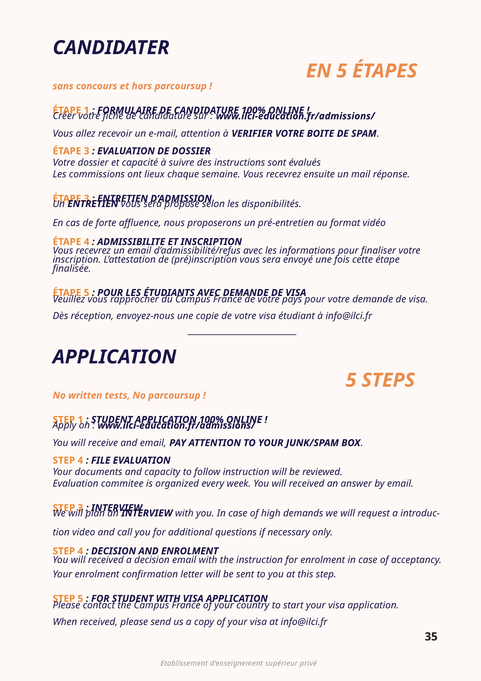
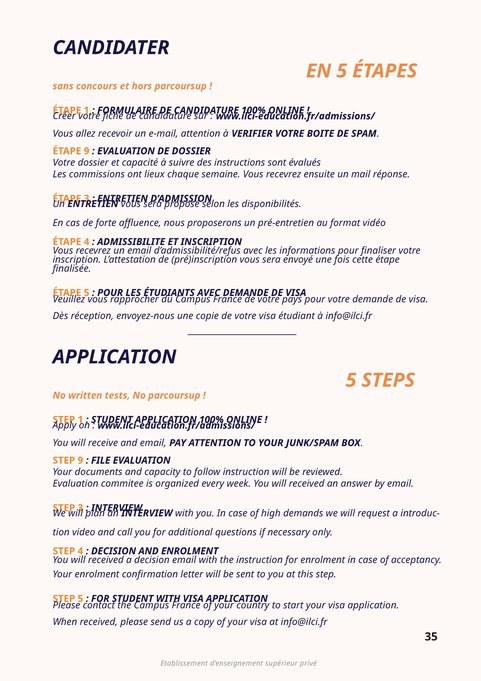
3: 3 -> 9 (87, 151)
4: 4 -> 9 (80, 460)
